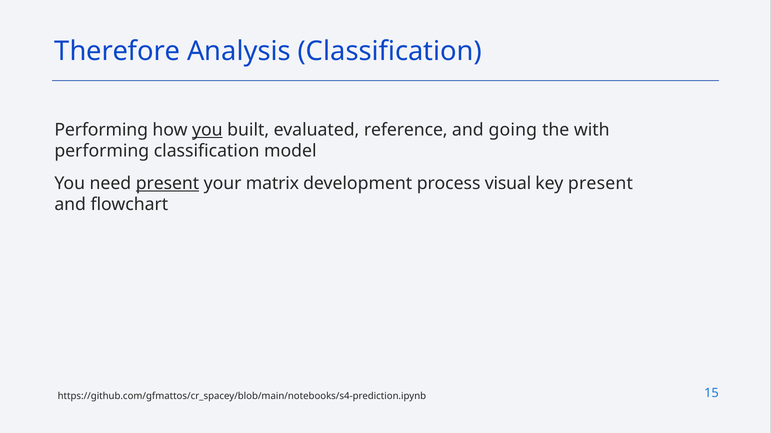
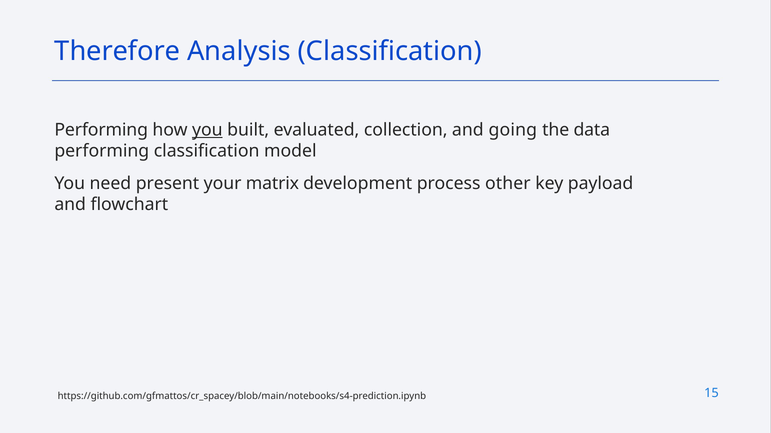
reference: reference -> collection (406, 130)
with: with -> data (592, 130)
present underline: present -> none (167, 184)
visual: visual -> other (508, 184)
key present: present -> payload (601, 184)
